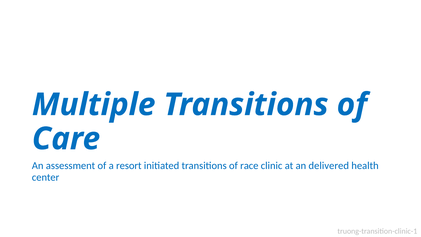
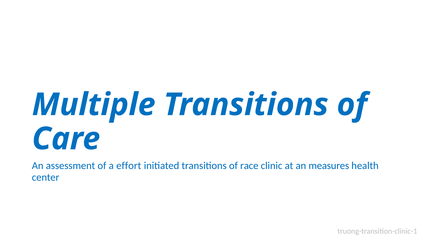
resort: resort -> effort (129, 166)
delivered: delivered -> measures (329, 166)
